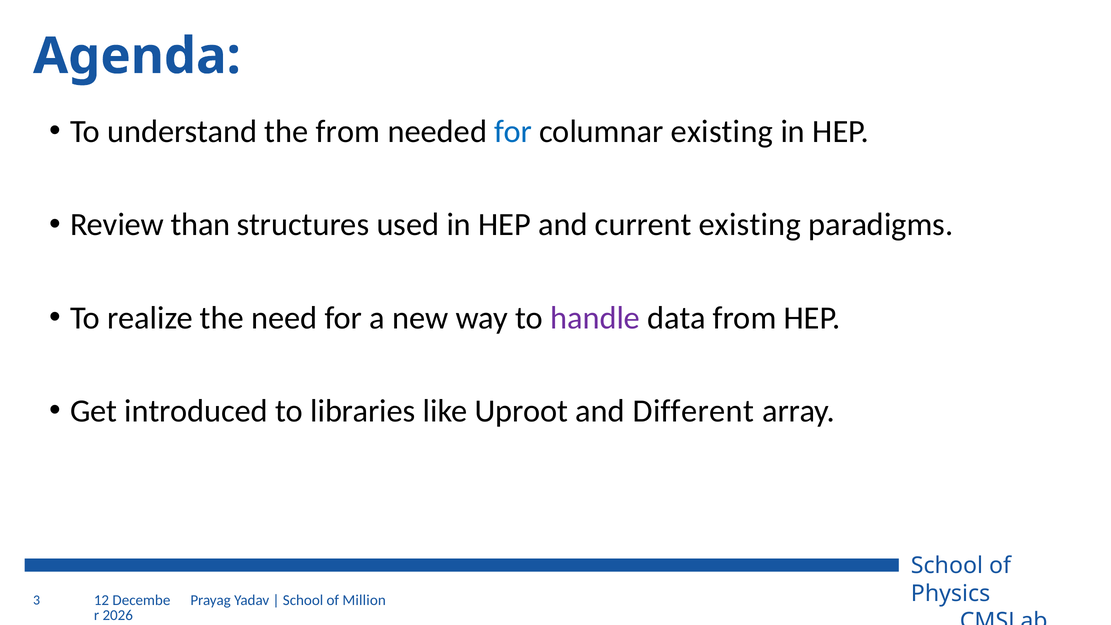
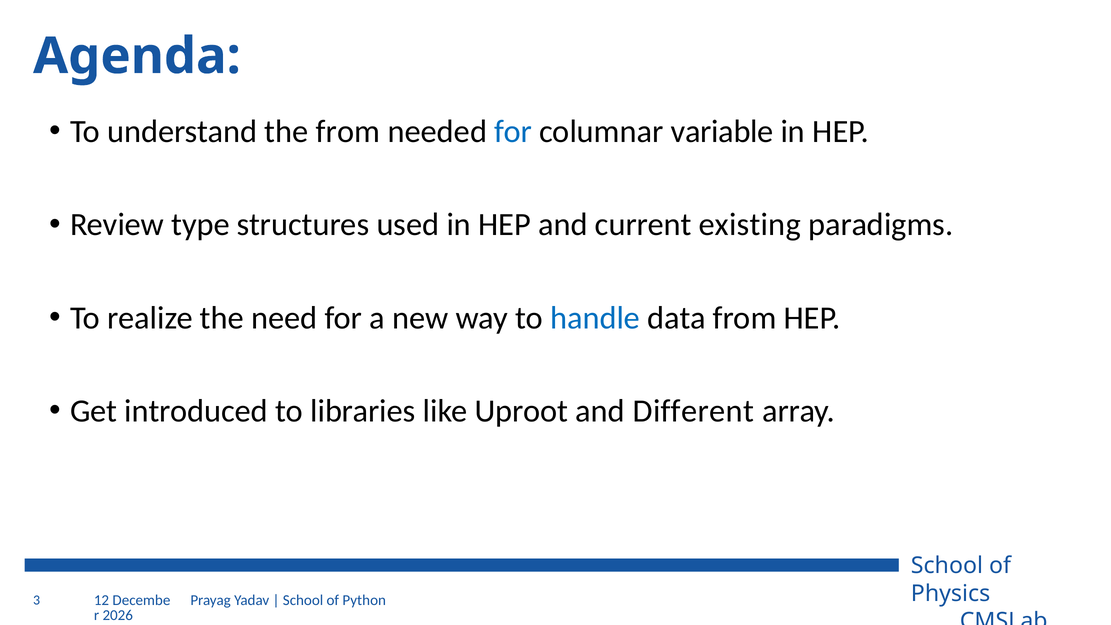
columnar existing: existing -> variable (722, 132)
than: than -> type (200, 225)
handle colour: purple -> blue (595, 318)
Million: Million -> Python (364, 600)
